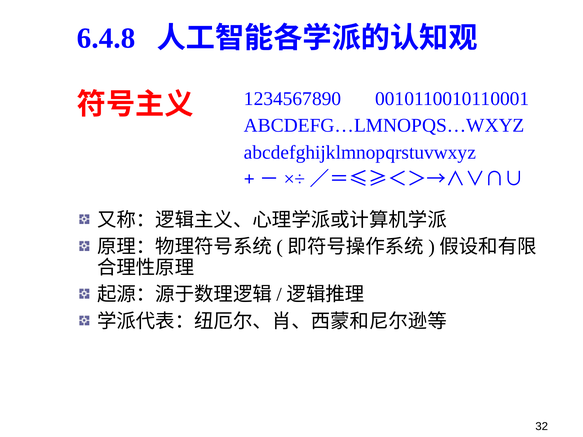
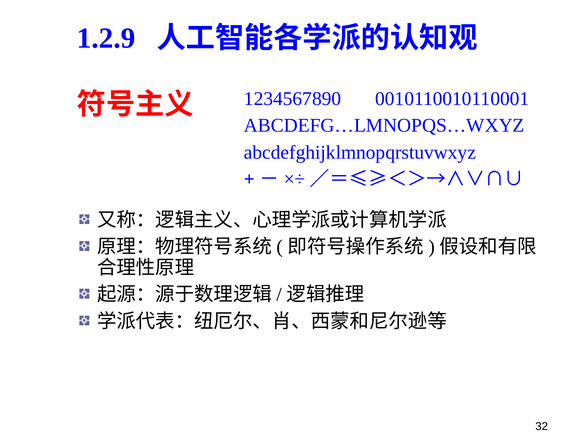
6.4.8: 6.4.8 -> 1.2.9 (106, 38)
